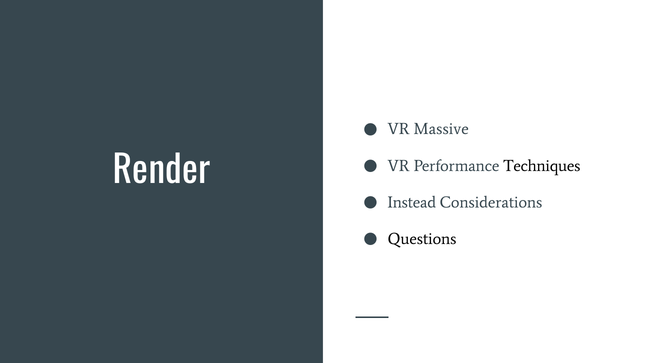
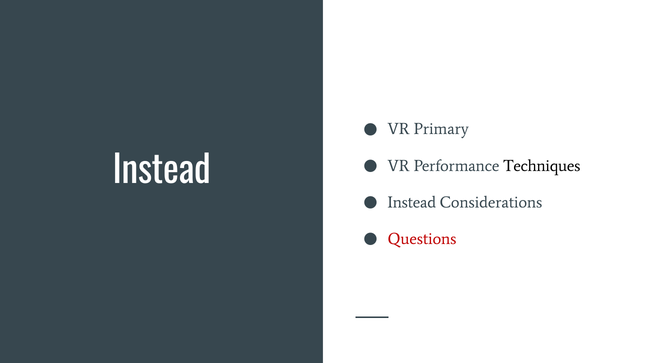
Massive: Massive -> Primary (441, 129)
Render: Render -> Instead (162, 171)
Questions colour: black -> red (422, 239)
